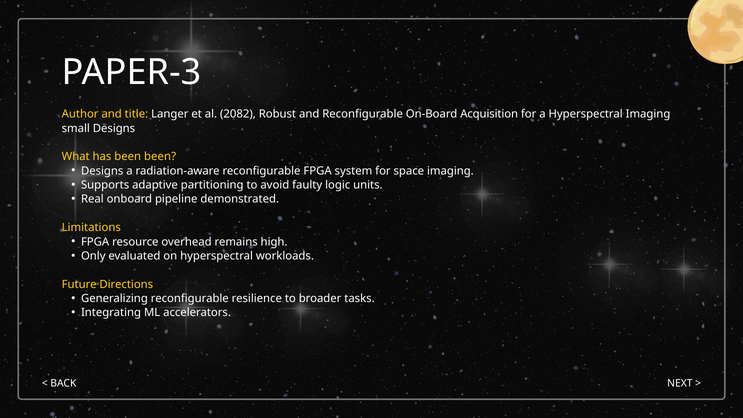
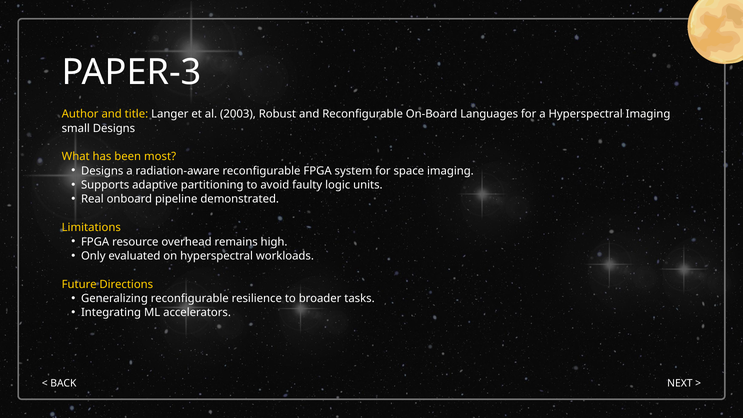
2082: 2082 -> 2003 (238, 114)
Acquisition: Acquisition -> Languages (489, 114)
been been: been -> most (160, 157)
